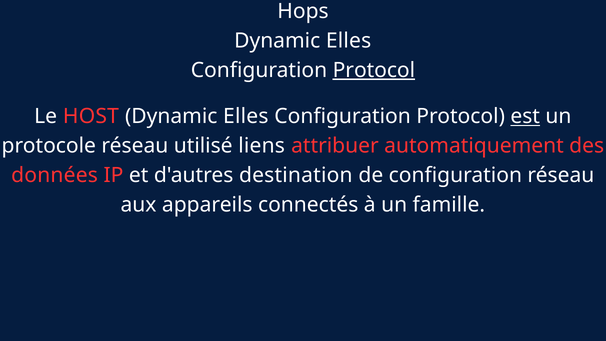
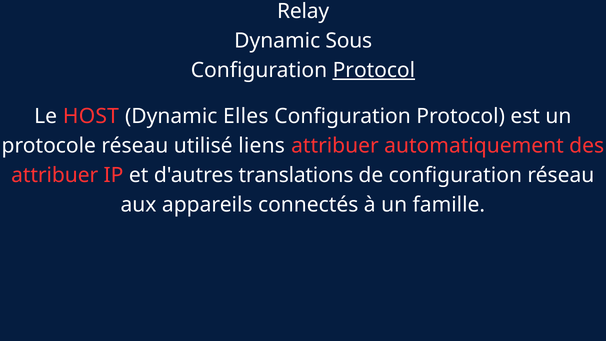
Hops: Hops -> Relay (303, 11)
Elles: Elles -> Sous (349, 41)
est underline: present -> none (525, 116)
données: données -> attribuer (55, 175)
destination: destination -> translations (296, 175)
